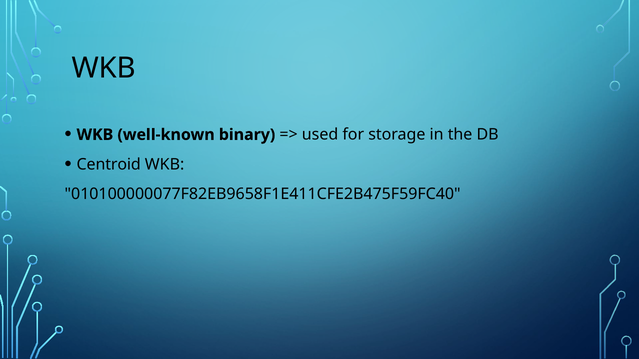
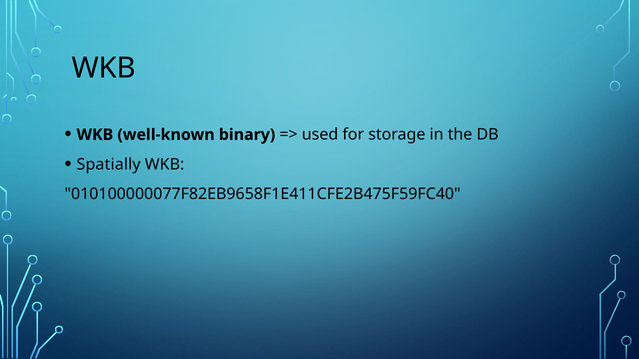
Centroid: Centroid -> Spatially (109, 164)
